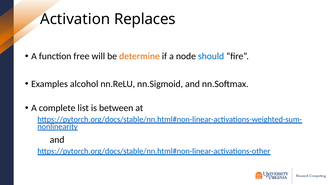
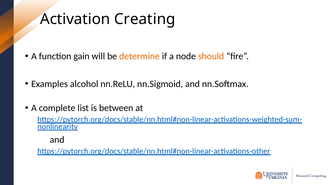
Replaces: Replaces -> Creating (145, 19)
free: free -> gain (82, 56)
should colour: blue -> orange (211, 56)
